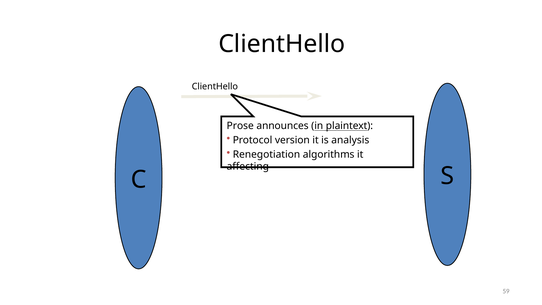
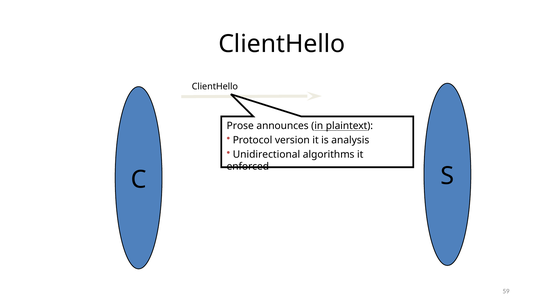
Renegotiation: Renegotiation -> Unidirectional (266, 154)
affecting: affecting -> enforced (248, 166)
